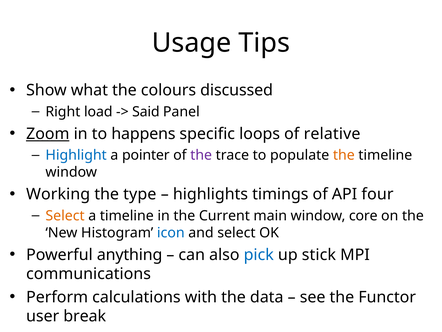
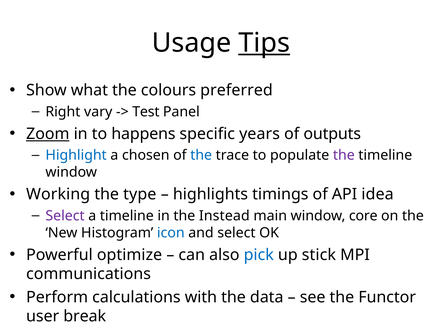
Tips underline: none -> present (264, 43)
discussed: discussed -> preferred (237, 90)
load: load -> vary (98, 112)
Said: Said -> Test (146, 112)
loops: loops -> years (260, 134)
relative: relative -> outputs (332, 134)
pointer: pointer -> chosen (146, 155)
the colour: purple -> blue (201, 155)
the colour: orange -> purple (344, 155)
four: four -> idea (378, 194)
Select colour: orange -> purple (65, 215)
Current: Current -> Instead (224, 215)
anything: anything -> optimize (130, 254)
